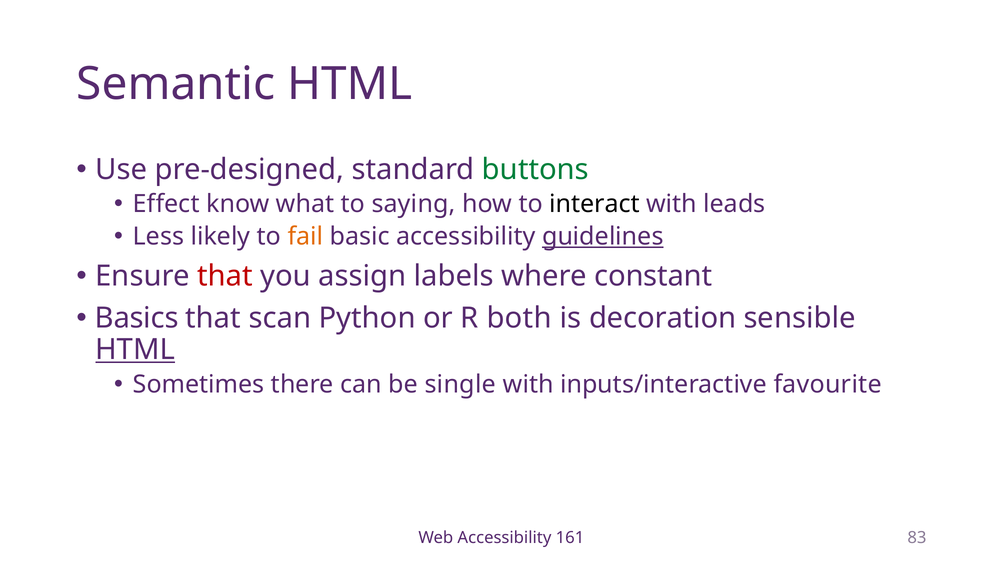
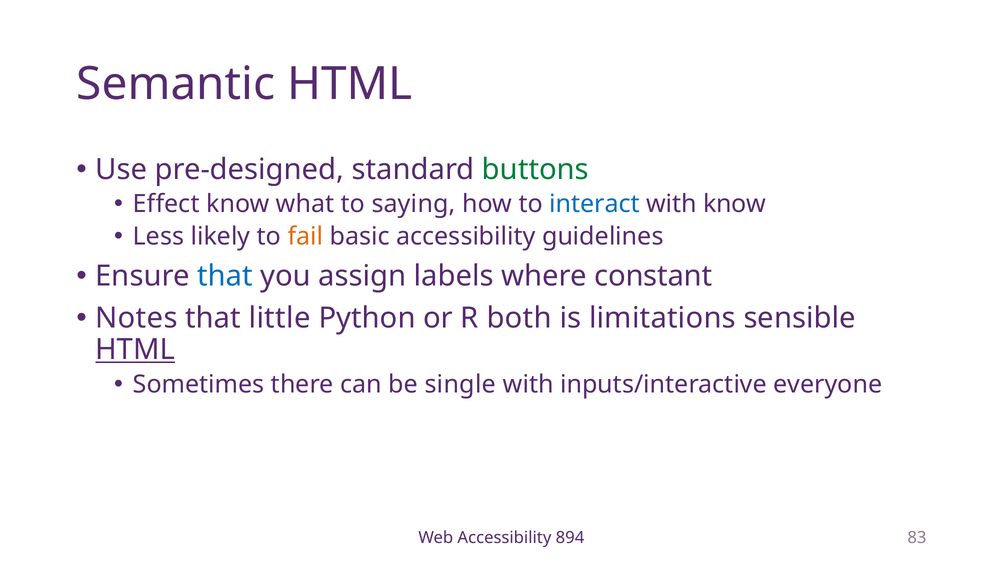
interact colour: black -> blue (595, 204)
with leads: leads -> know (735, 204)
guidelines underline: present -> none (603, 236)
that colour: red -> blue (225, 276)
Basics: Basics -> Notes (136, 318)
scan: scan -> little (280, 318)
decoration: decoration -> limitations (662, 318)
favourite: favourite -> everyone (828, 384)
161: 161 -> 894 (570, 538)
